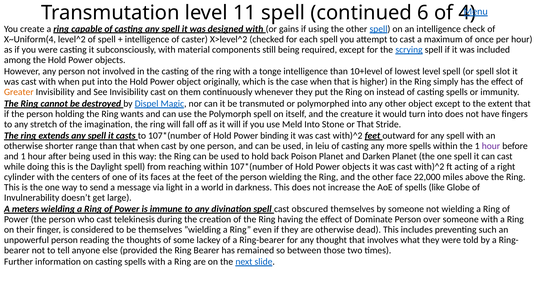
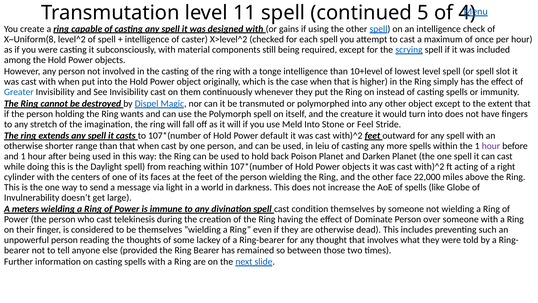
6: 6 -> 5 (423, 13)
X~Uniform(4: X~Uniform(4 -> X~Uniform(8 (30, 39)
Greater colour: orange -> blue (19, 92)
or That: That -> Feel (365, 124)
binding: binding -> default (274, 136)
obscured: obscured -> condition (310, 209)
